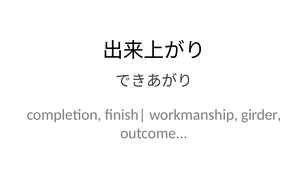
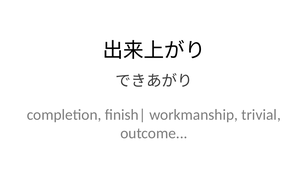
girder: girder -> trivial (261, 115)
